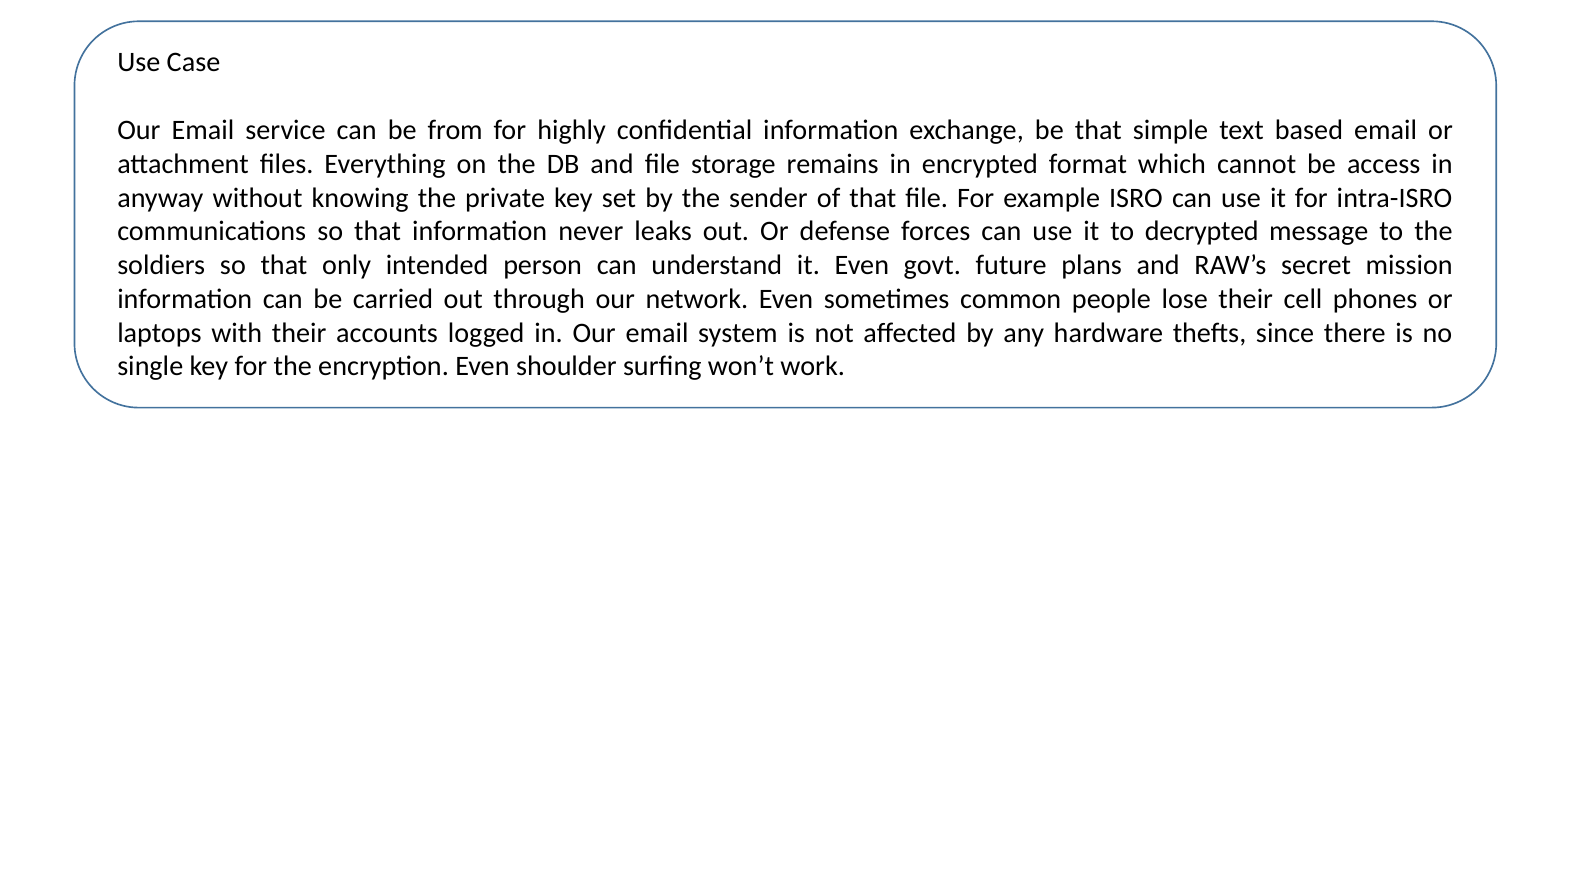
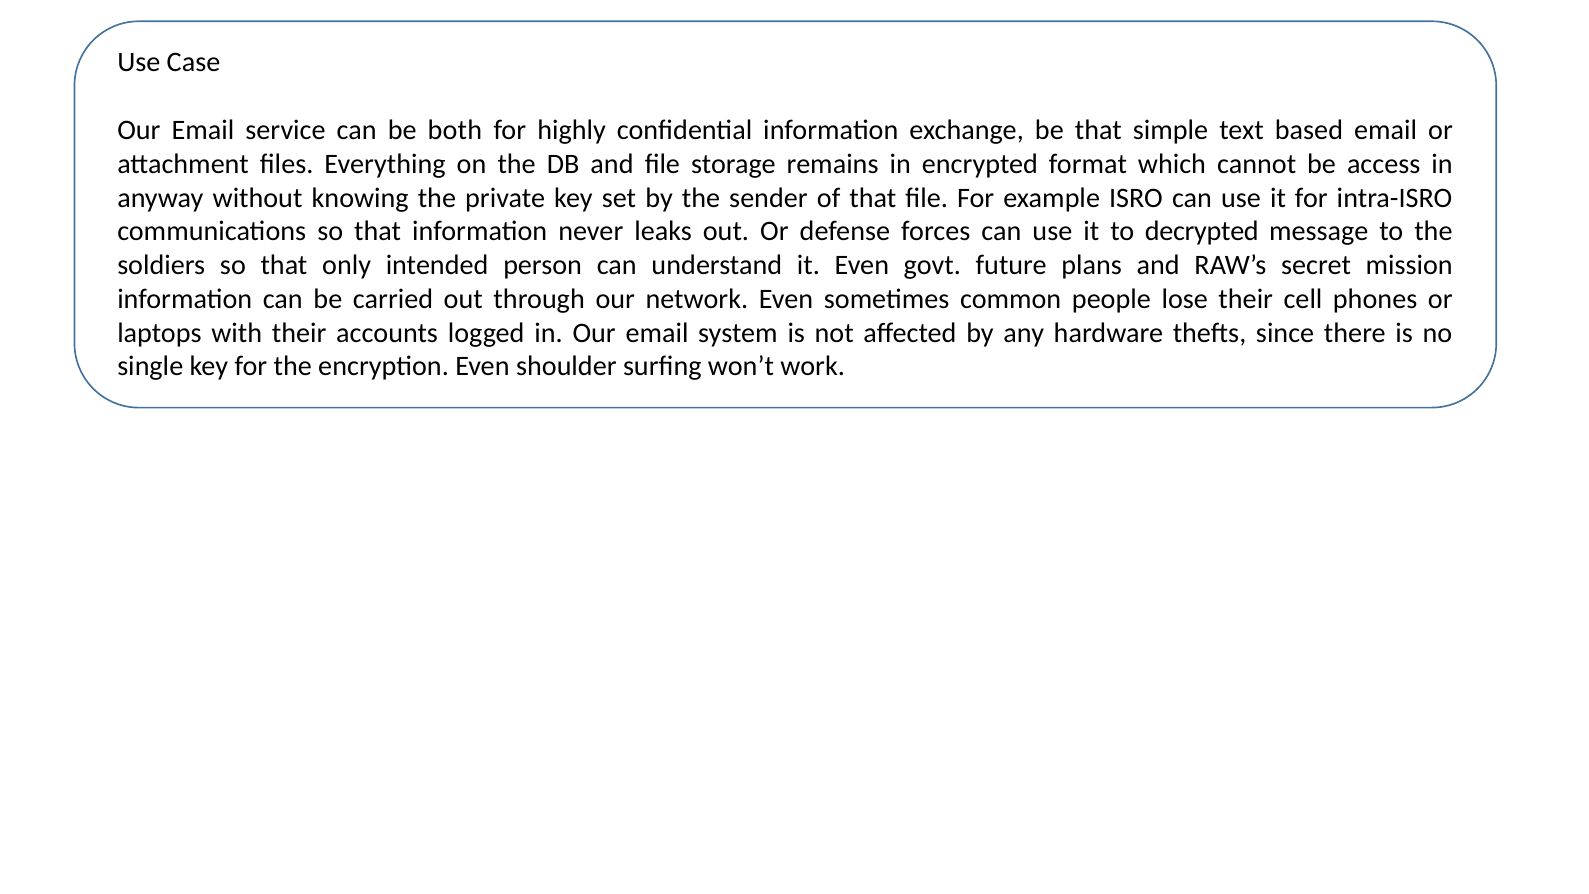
from: from -> both (455, 130)
